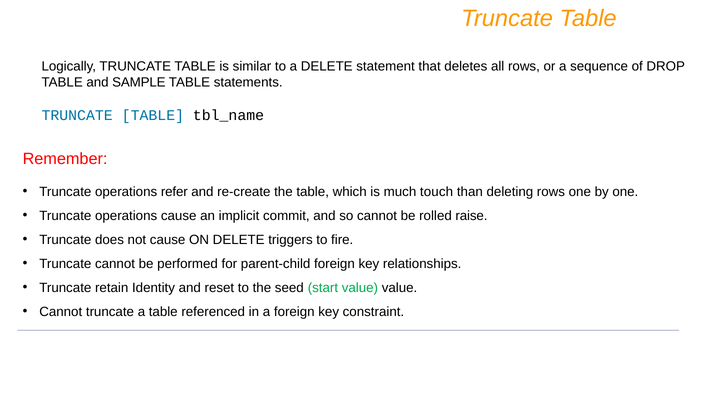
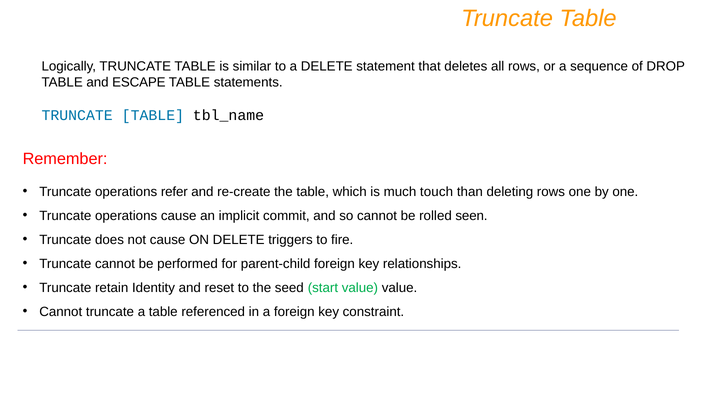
SAMPLE: SAMPLE -> ESCAPE (139, 82)
raise: raise -> seen (471, 216)
